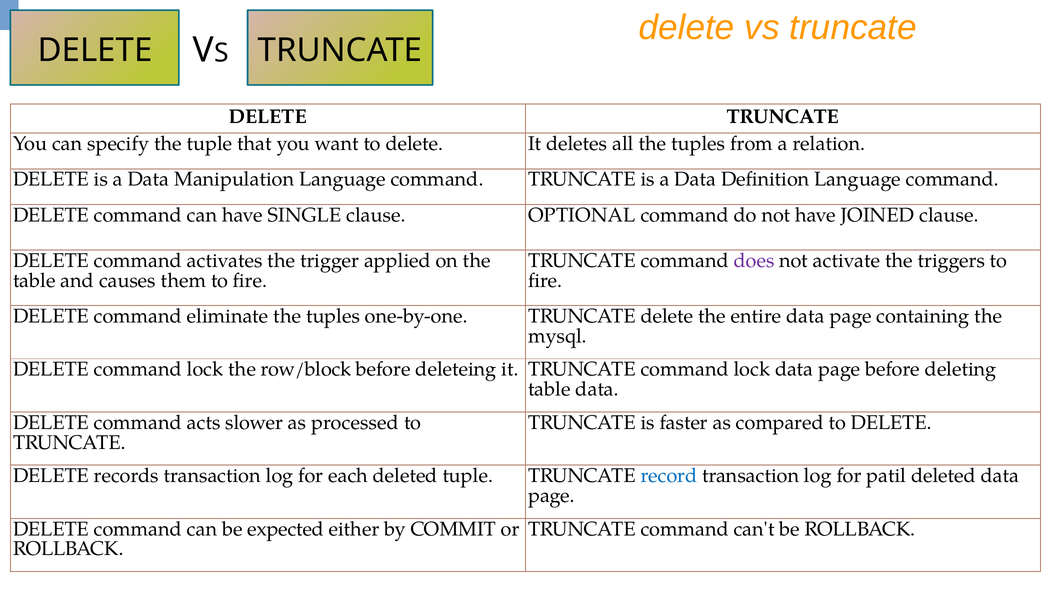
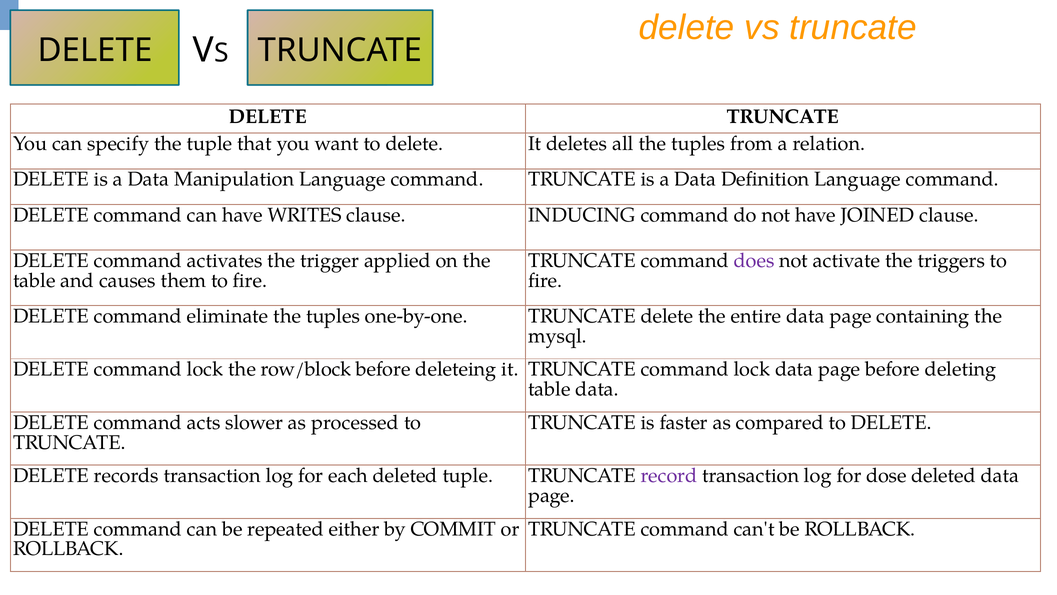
SINGLE: SINGLE -> WRITES (305, 215)
OPTIONAL: OPTIONAL -> INDUCING (582, 215)
record colour: blue -> purple (669, 475)
patil: patil -> dose (886, 475)
expected: expected -> repeated (286, 529)
